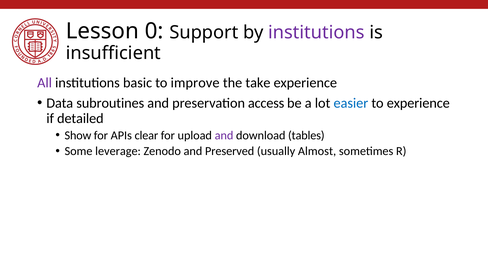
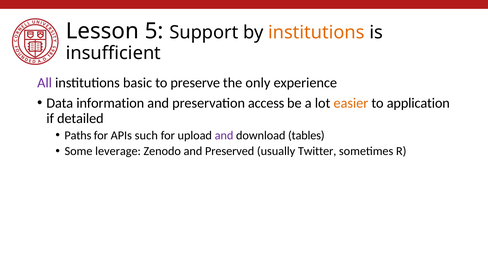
0: 0 -> 5 (154, 31)
institutions colour: purple -> orange (316, 32)
improve: improve -> preserve (195, 83)
take: take -> only (258, 83)
subroutines: subroutines -> information (110, 103)
easier colour: blue -> orange (351, 103)
to experience: experience -> application (418, 103)
Show: Show -> Paths (78, 135)
clear: clear -> such (146, 135)
Almost: Almost -> Twitter (317, 151)
